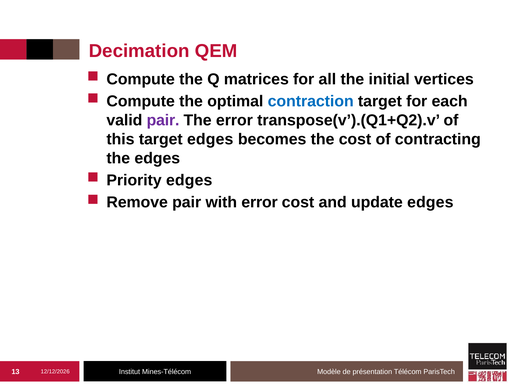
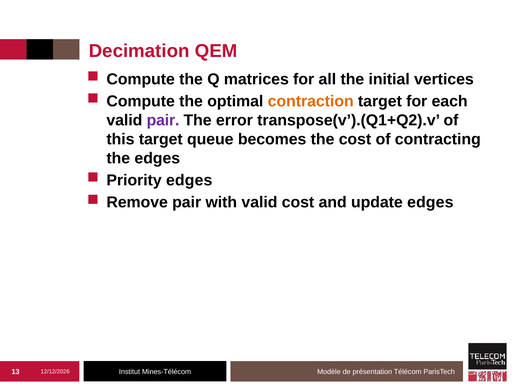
contraction colour: blue -> orange (311, 101)
target edges: edges -> queue (210, 139)
with error: error -> valid (259, 203)
